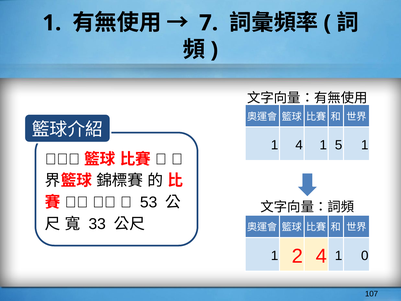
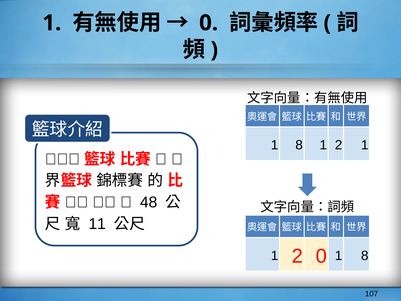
7: 7 -> 0 (209, 23)
4: 4 -> 8 (299, 145)
5: 5 -> 2 (339, 145)
53: 53 -> 48 (149, 202)
33: 33 -> 11 (97, 224)
2 4: 4 -> 0 (321, 256)
0: 0 -> 8 (365, 255)
